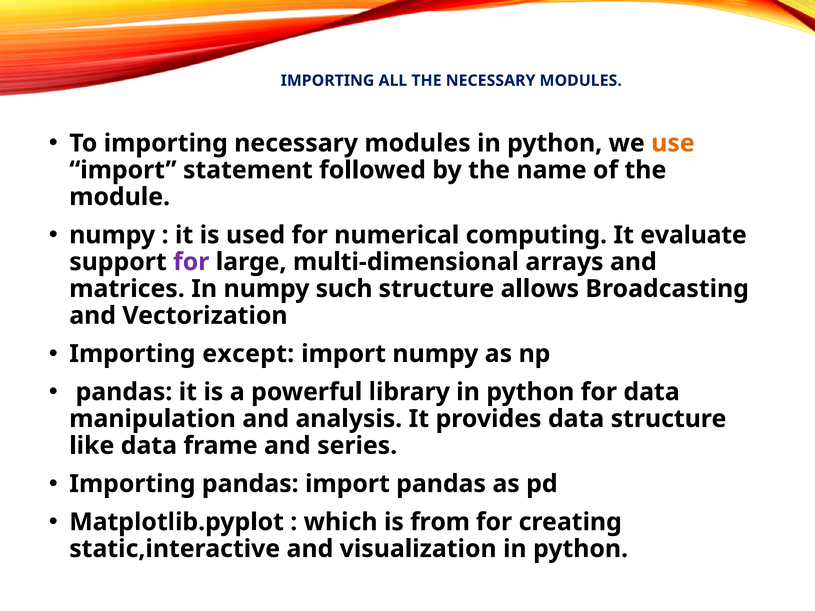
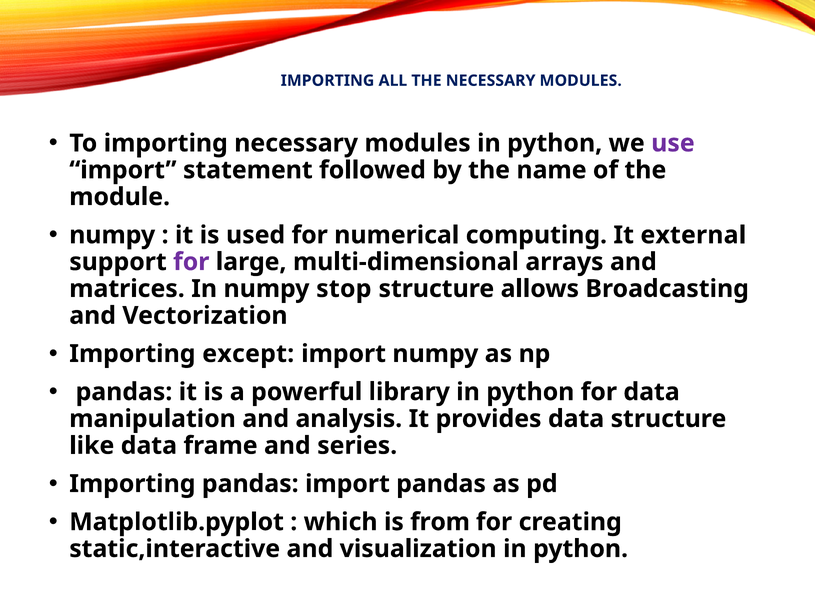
use colour: orange -> purple (673, 143)
evaluate: evaluate -> external (693, 235)
such: such -> stop (344, 289)
